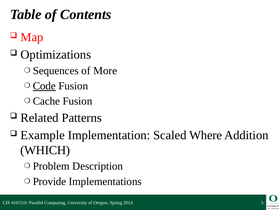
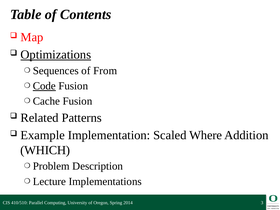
Optimizations underline: none -> present (56, 55)
More: More -> From (105, 71)
Provide: Provide -> Lecture (49, 181)
